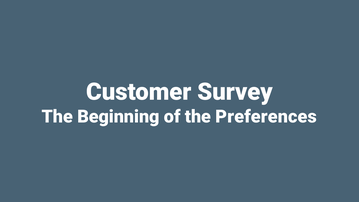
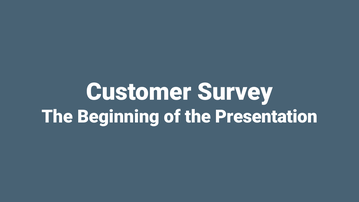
Preferences: Preferences -> Presentation (266, 117)
